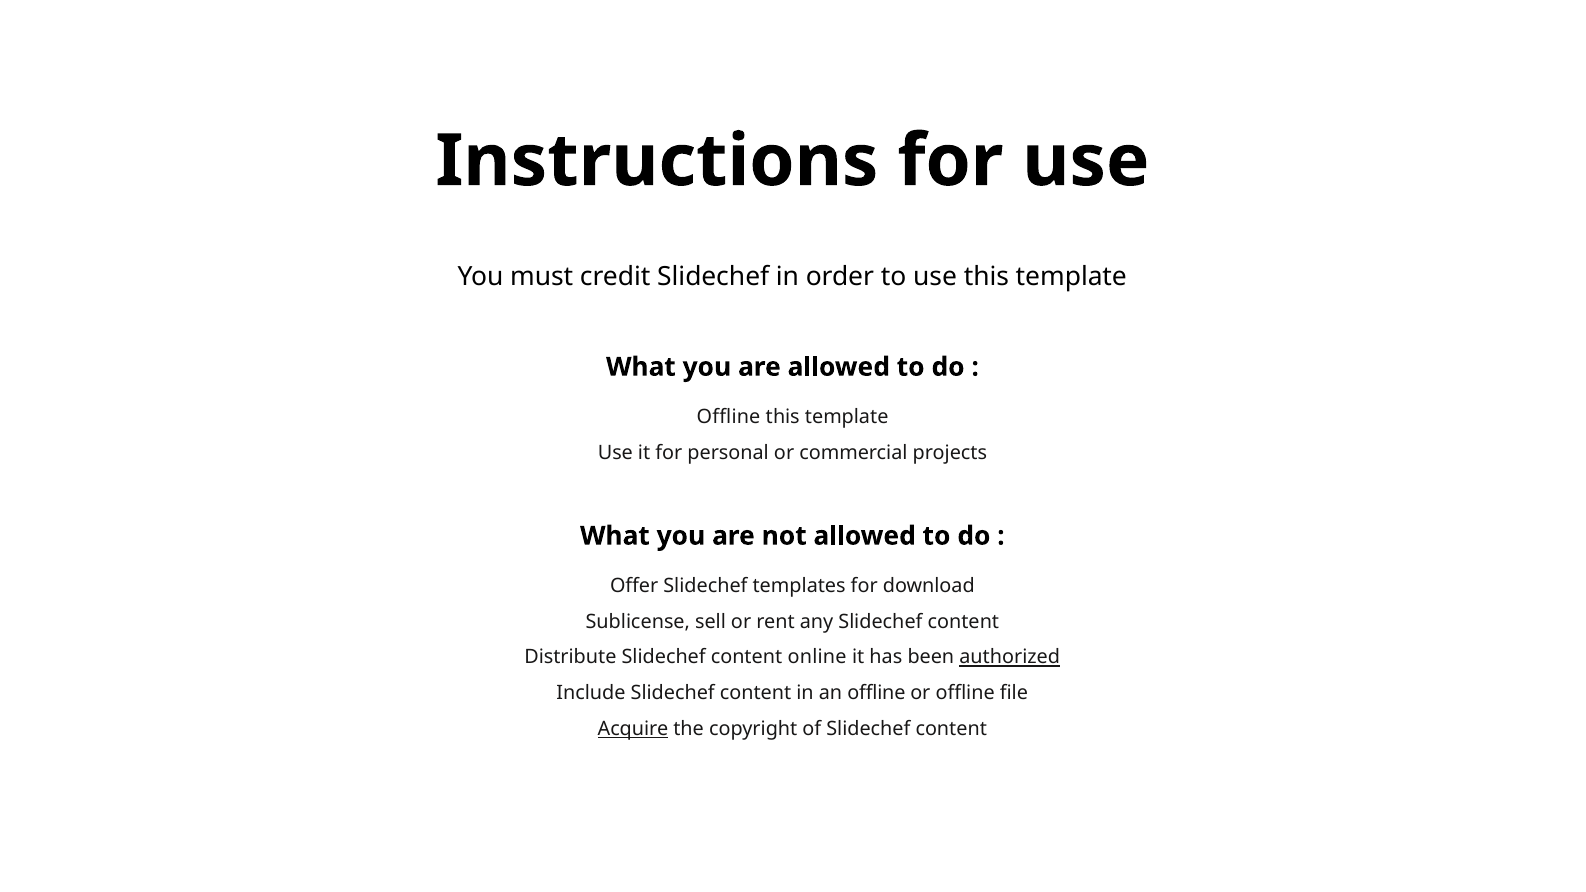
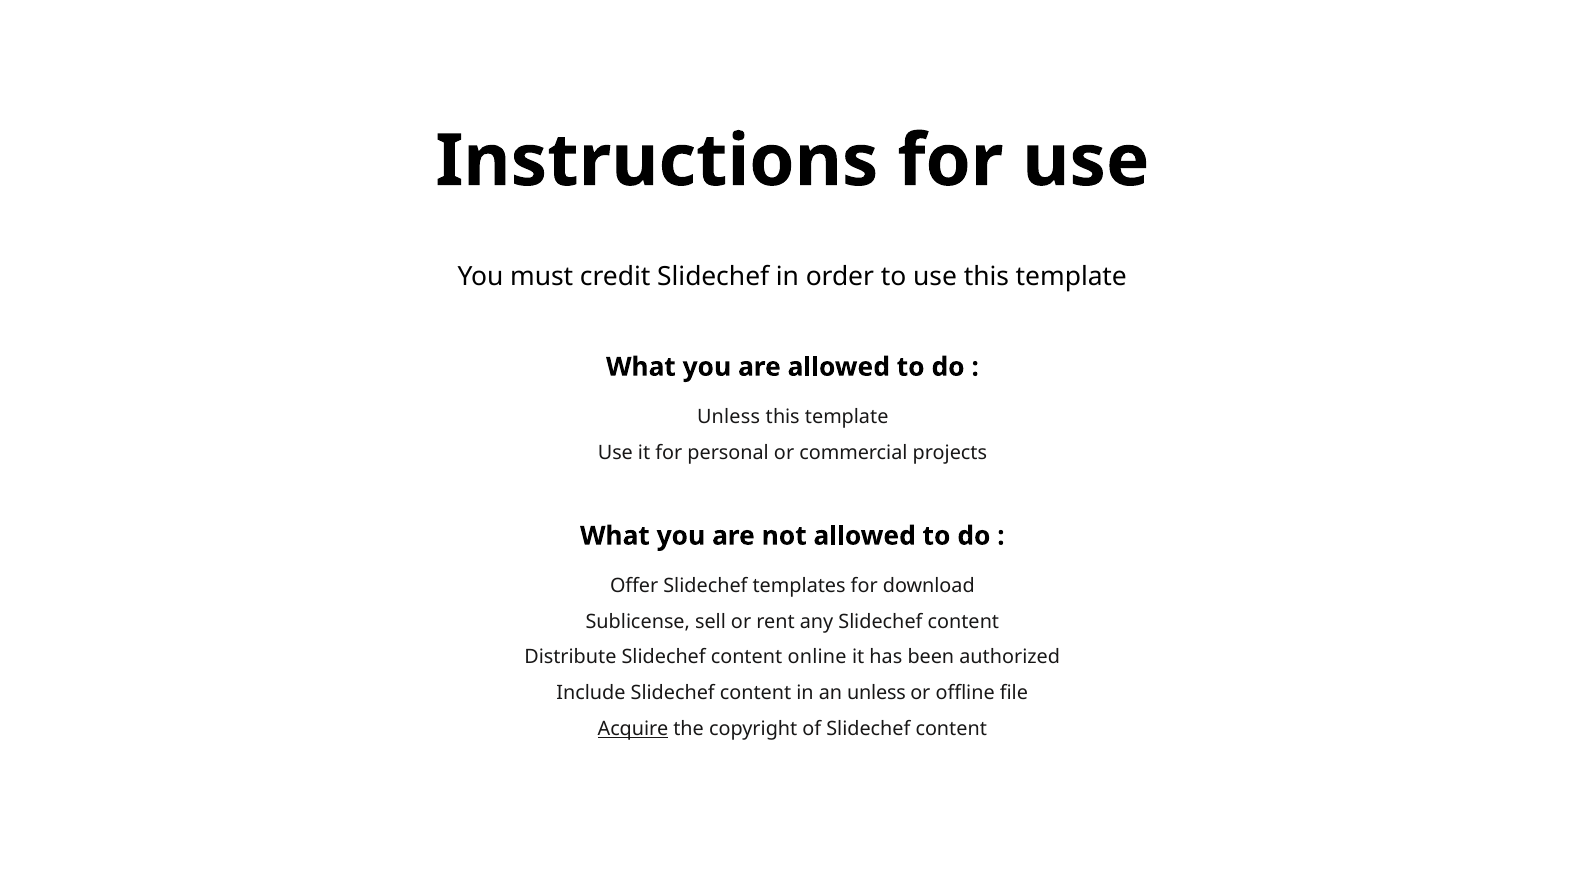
Offline: Offline -> Unless (729, 417)
authorized underline: present -> none (1010, 658)
an offline: offline -> unless (876, 693)
